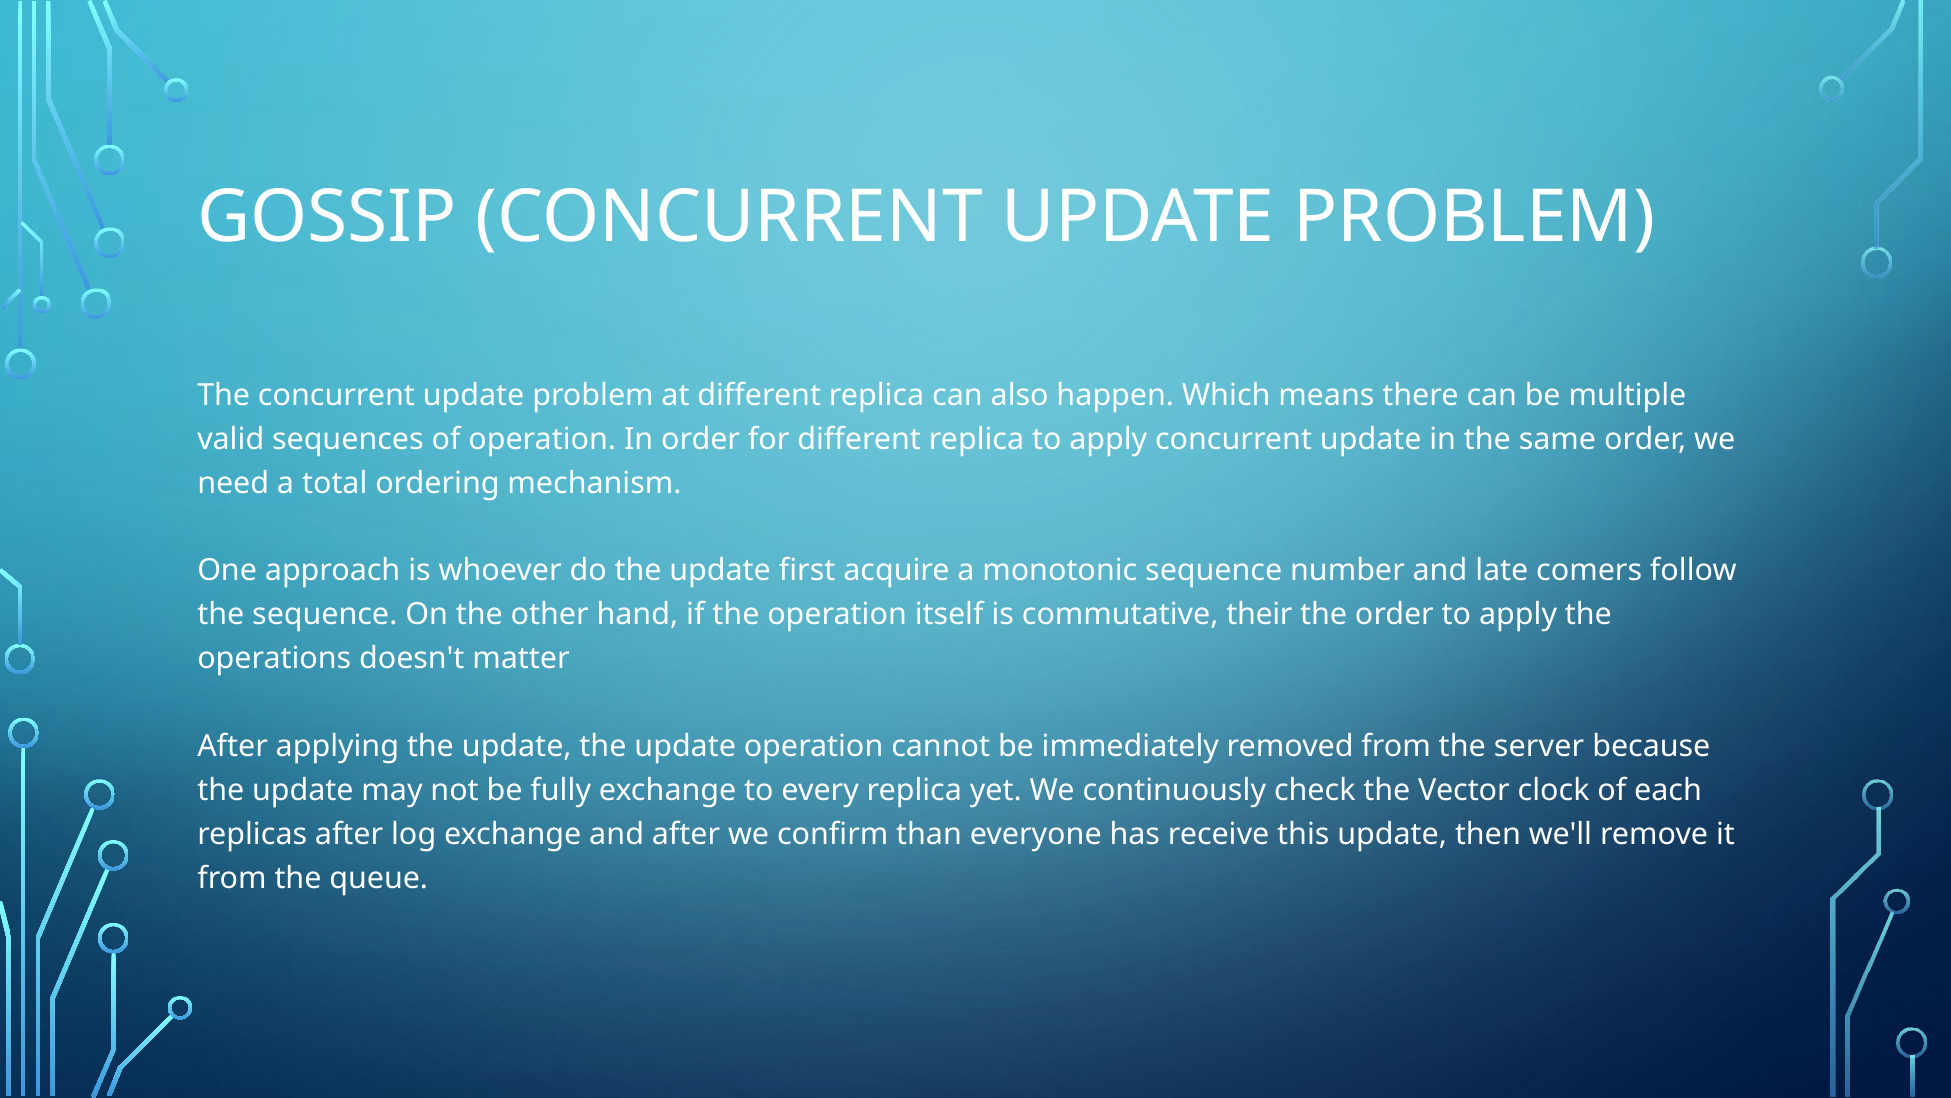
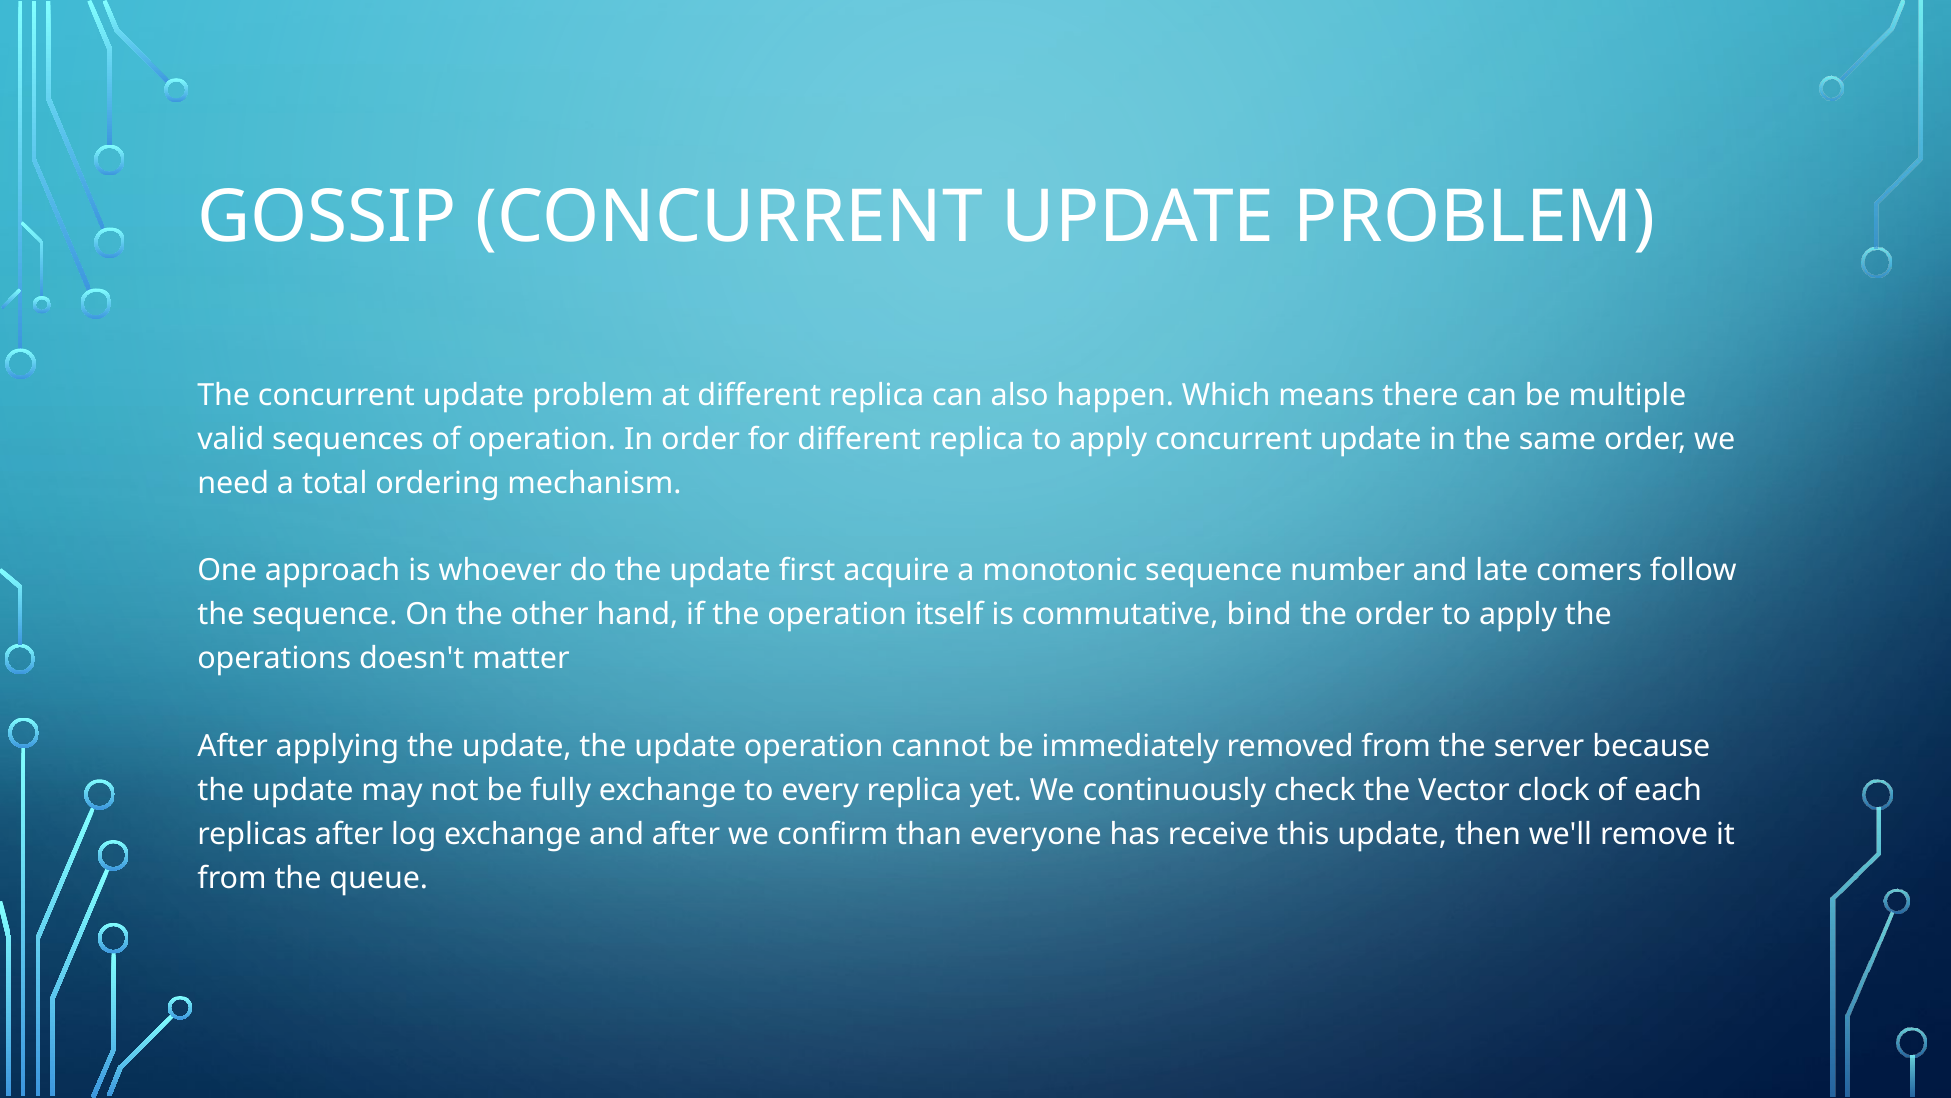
their: their -> bind (1259, 615)
